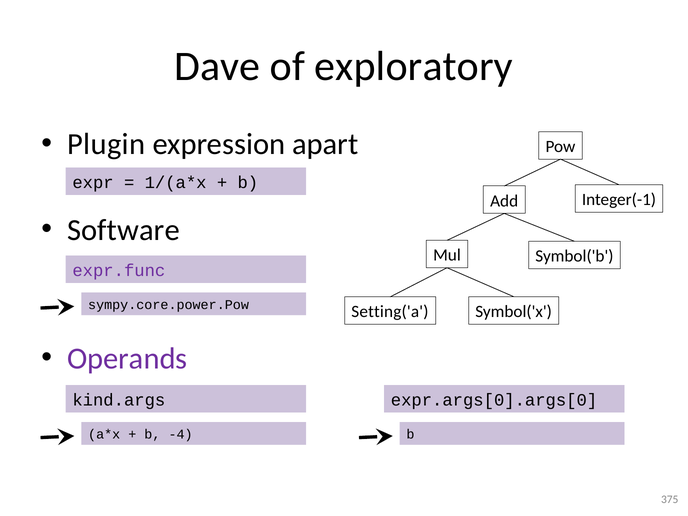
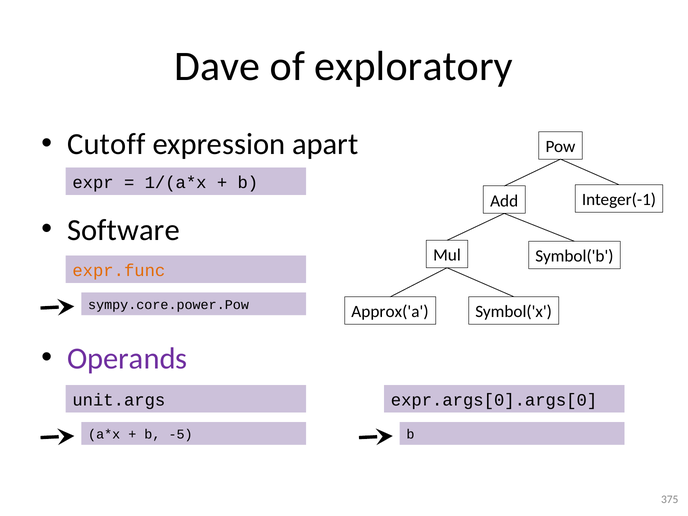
Plugin: Plugin -> Cutoff (106, 144)
expr.func colour: purple -> orange (119, 270)
Setting('a: Setting('a -> Approx('a (390, 312)
kind.args: kind.args -> unit.args (119, 400)
-4: -4 -> -5 (181, 434)
